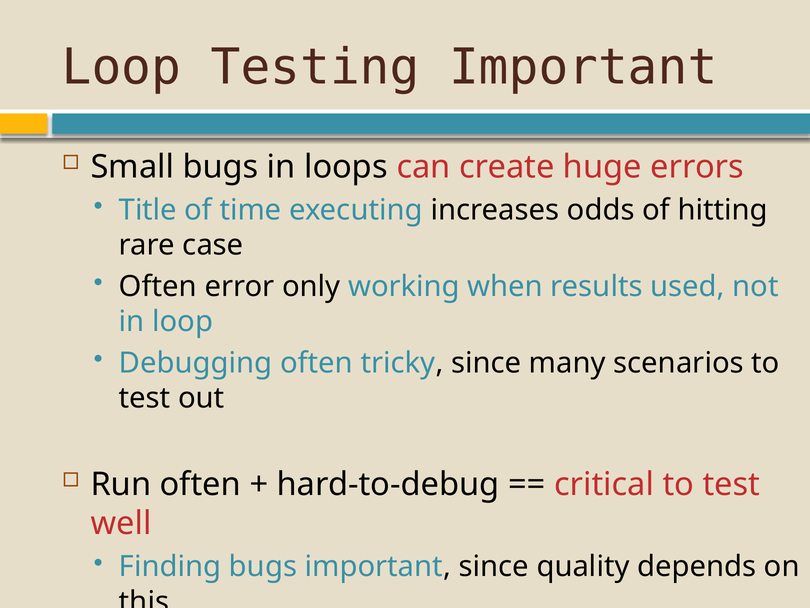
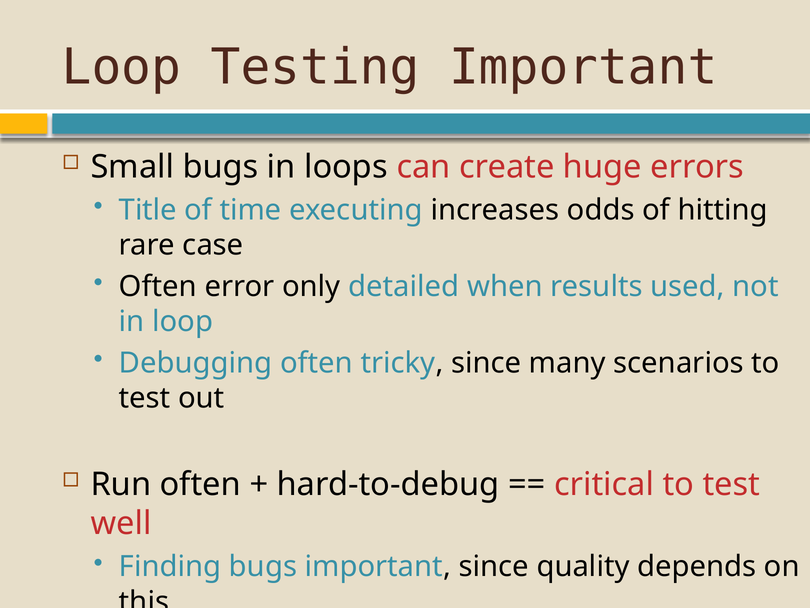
working: working -> detailed (404, 286)
